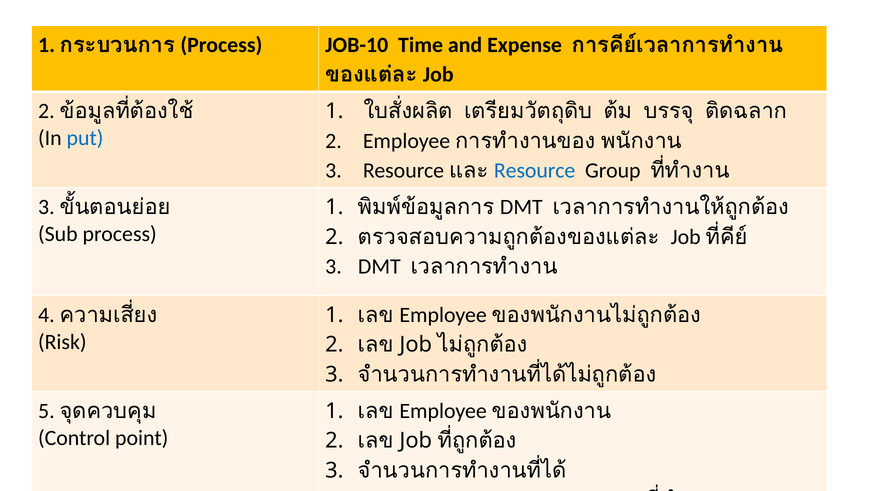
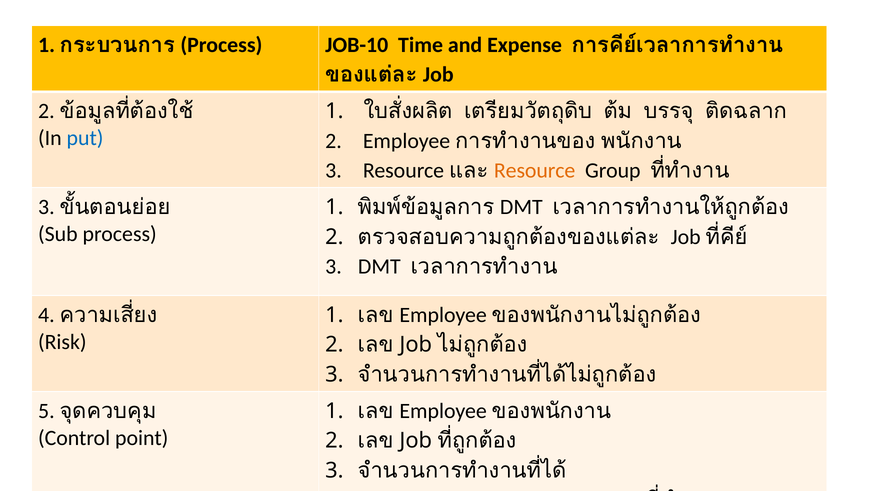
Resource colour: blue -> orange (535, 171)
